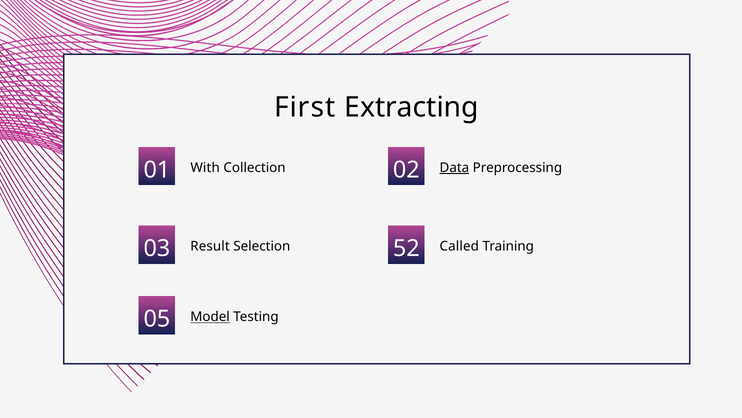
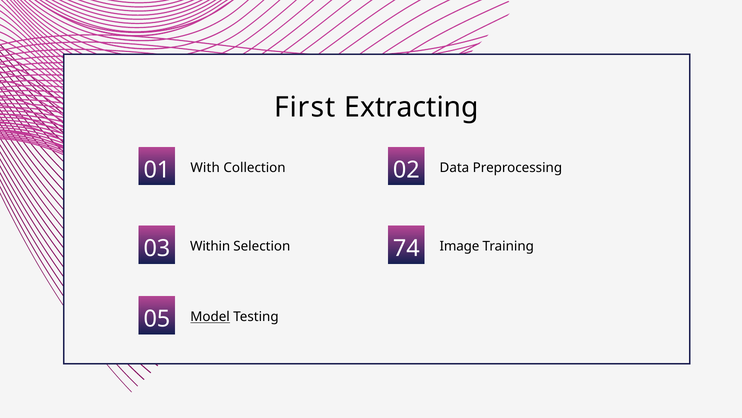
Data underline: present -> none (454, 168)
52: 52 -> 74 (406, 248)
Result: Result -> Within (210, 246)
Called: Called -> Image (459, 246)
